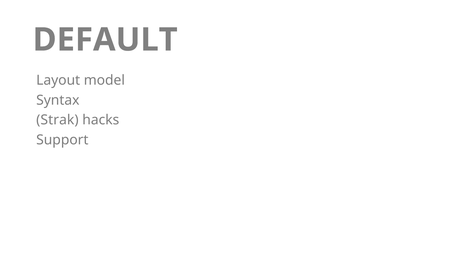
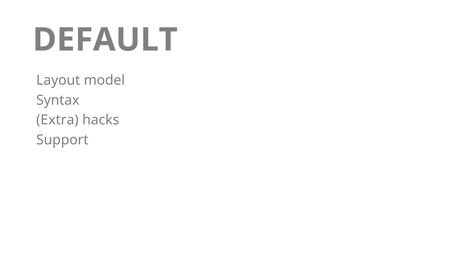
Strak: Strak -> Extra (57, 120)
